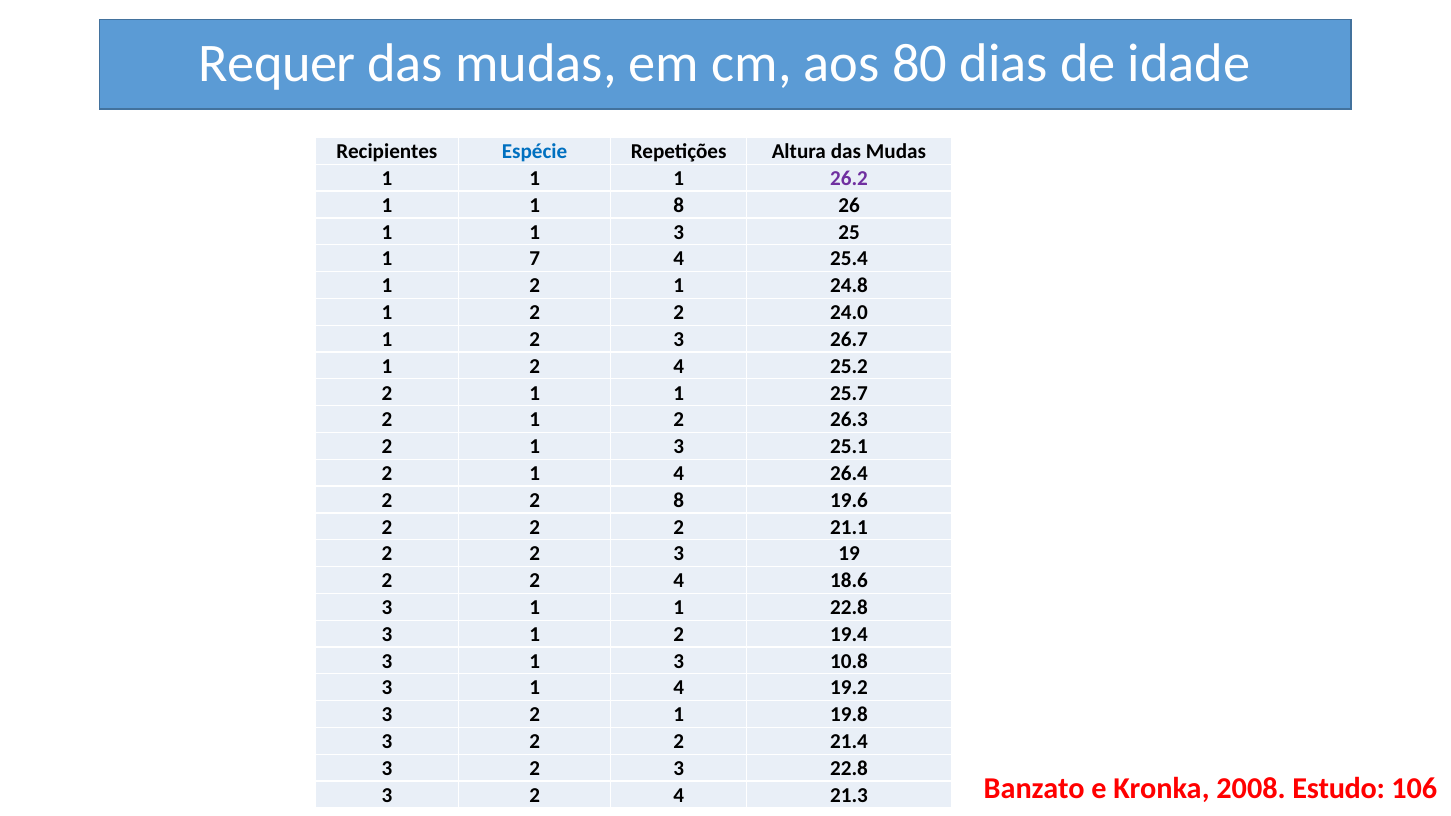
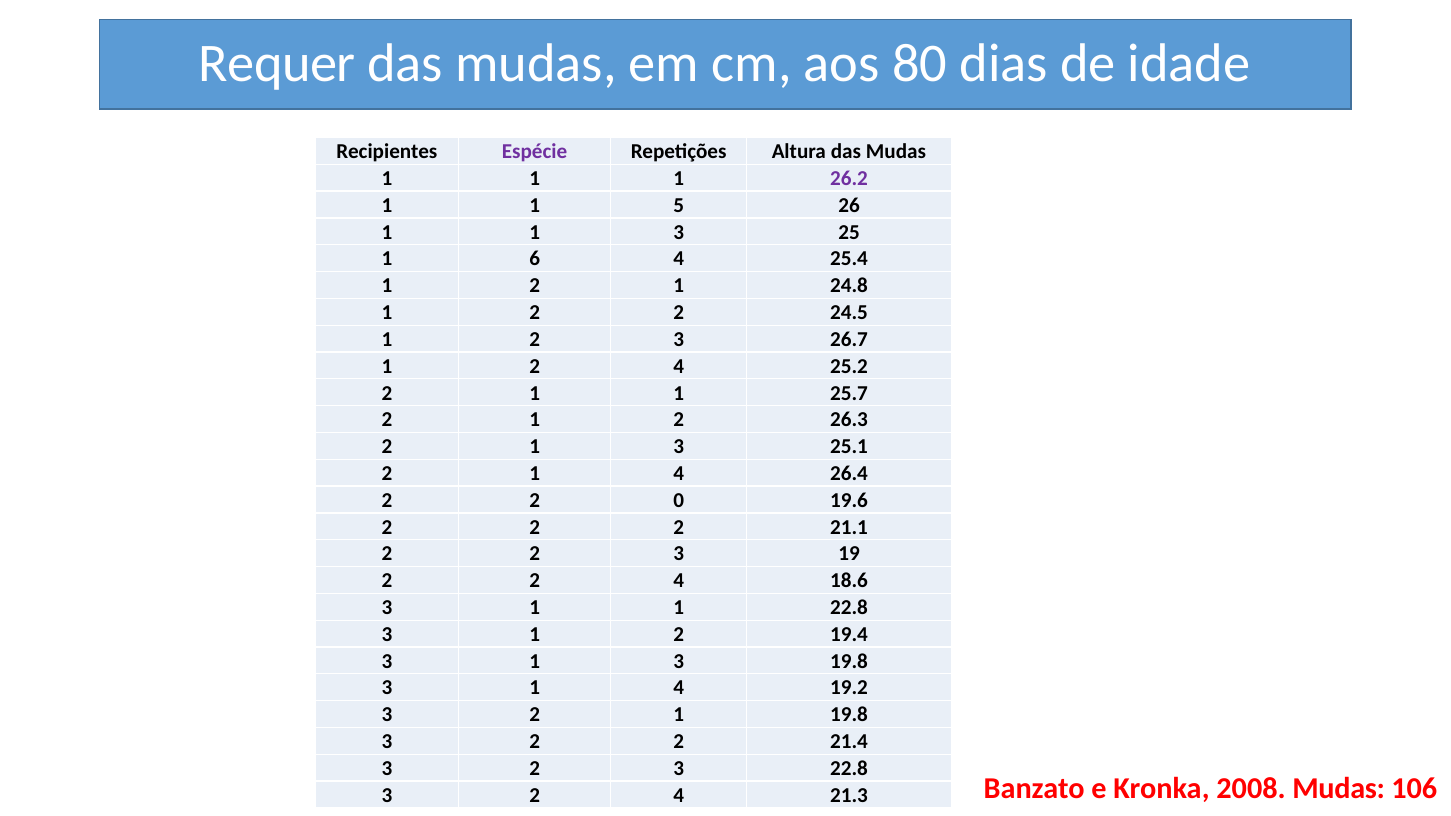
Espécie colour: blue -> purple (535, 152)
1 8: 8 -> 5 (679, 205)
7: 7 -> 6 (535, 259)
24.0: 24.0 -> 24.5 (849, 313)
2 8: 8 -> 0 (679, 500)
3 10.8: 10.8 -> 19.8 (849, 661)
2008 Estudo: Estudo -> Mudas (1339, 789)
